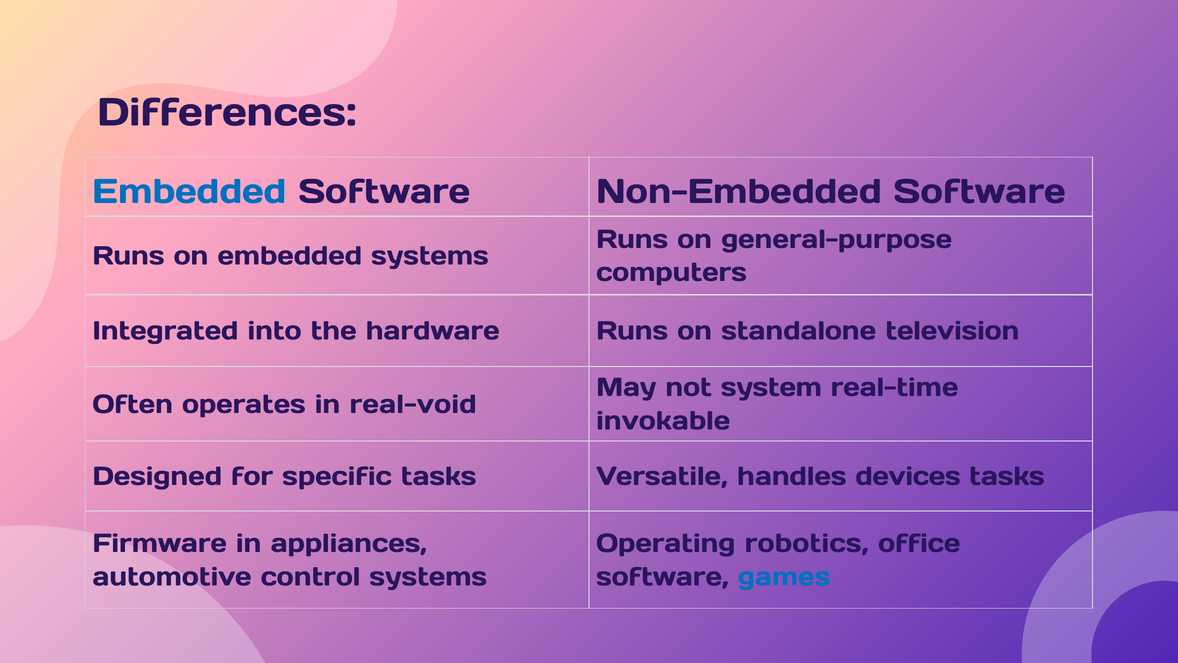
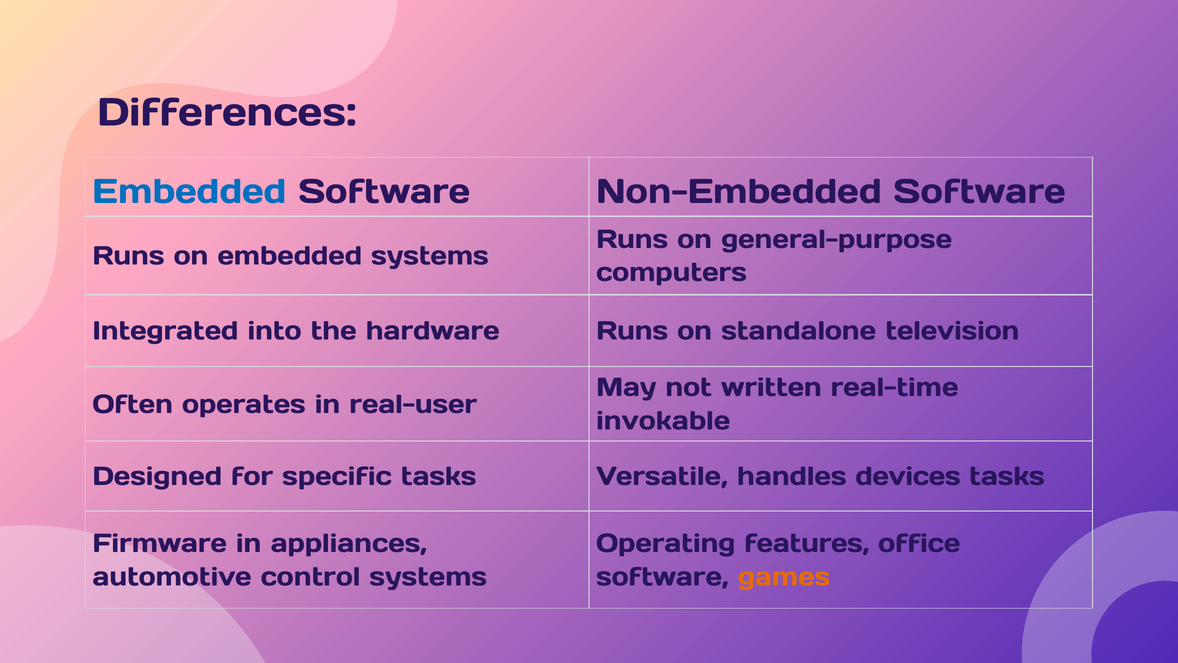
system: system -> written (771, 388)
real-void: real-void -> real-user (413, 404)
robotics: robotics -> features (807, 543)
games colour: blue -> orange (784, 577)
